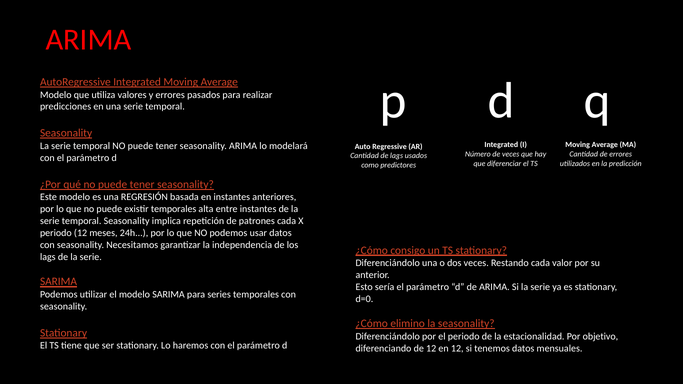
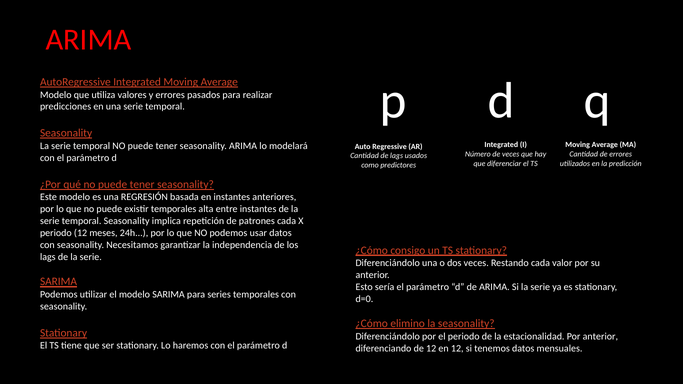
Por objetivo: objetivo -> anterior (600, 337)
